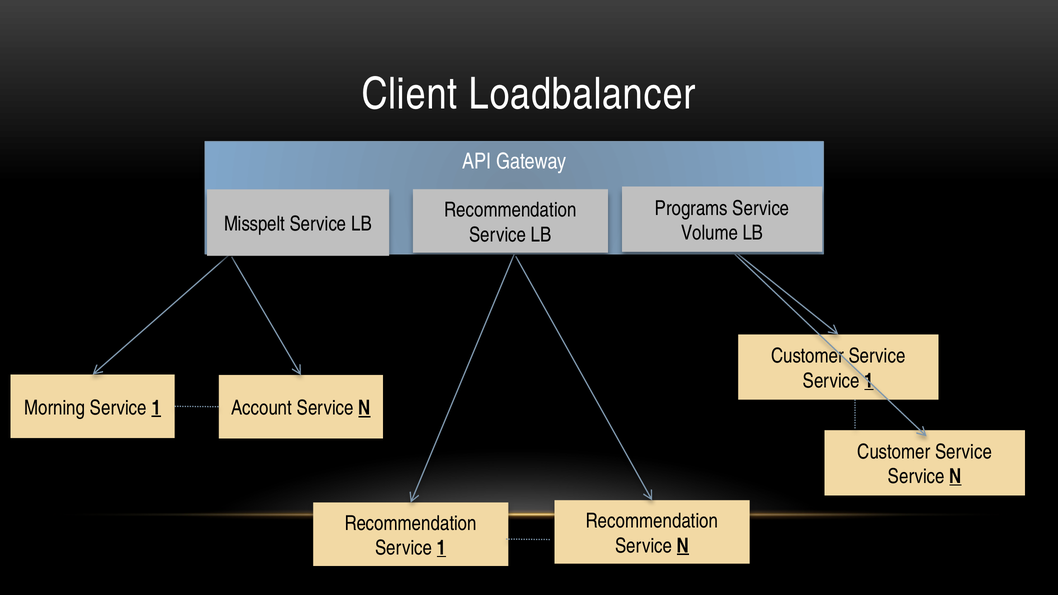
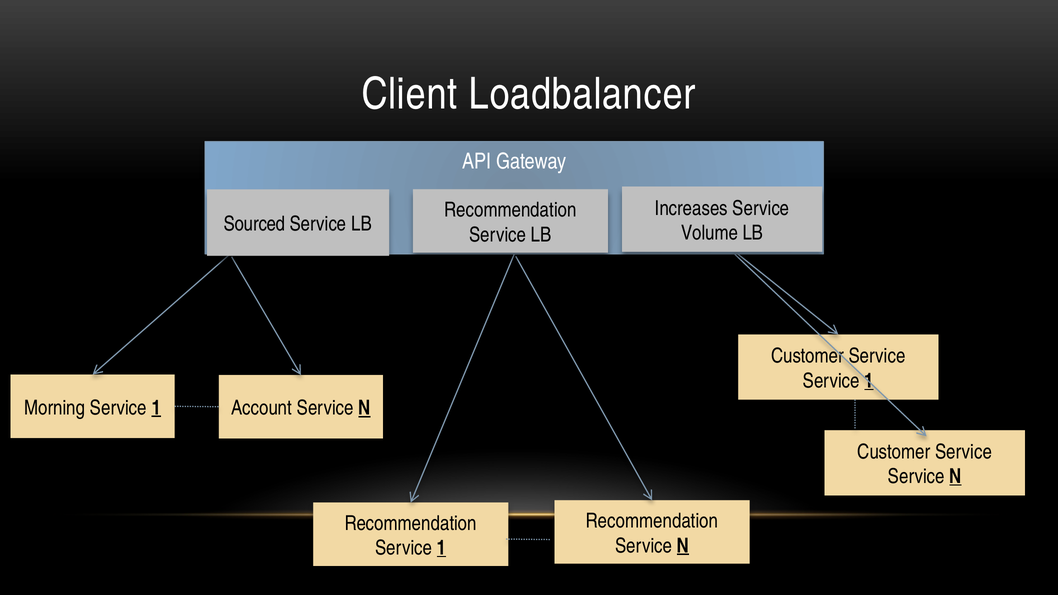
Programs: Programs -> Increases (691, 208)
Misspelt: Misspelt -> Sourced (255, 224)
